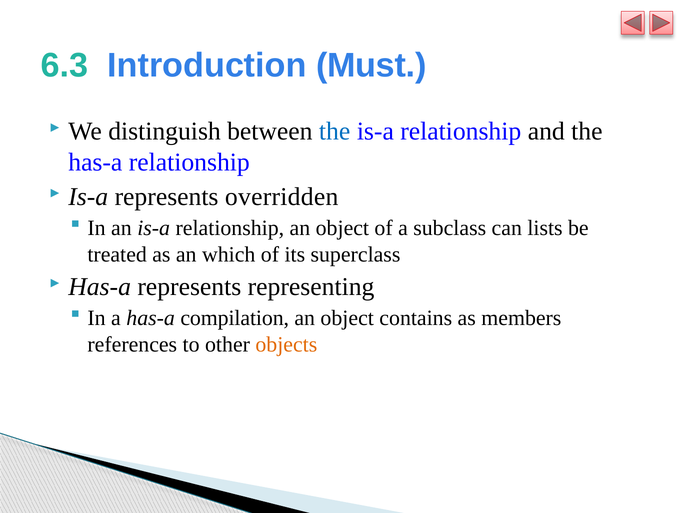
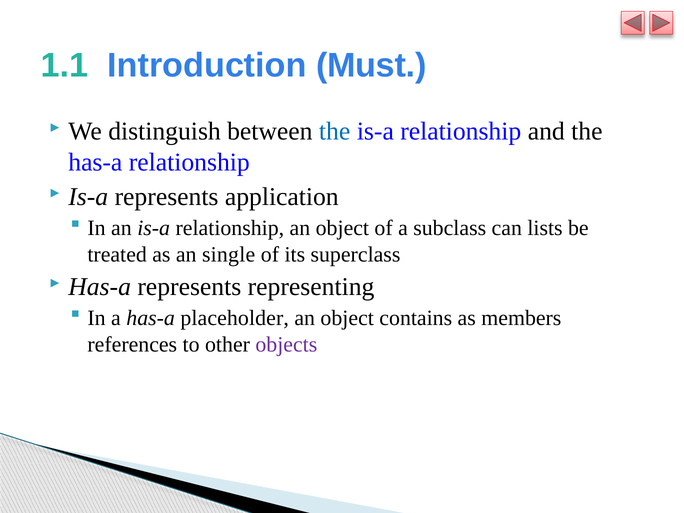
6.3: 6.3 -> 1.1 (65, 66)
overridden: overridden -> application (282, 197)
which: which -> single (229, 254)
compilation: compilation -> placeholder (235, 318)
objects colour: orange -> purple (286, 344)
